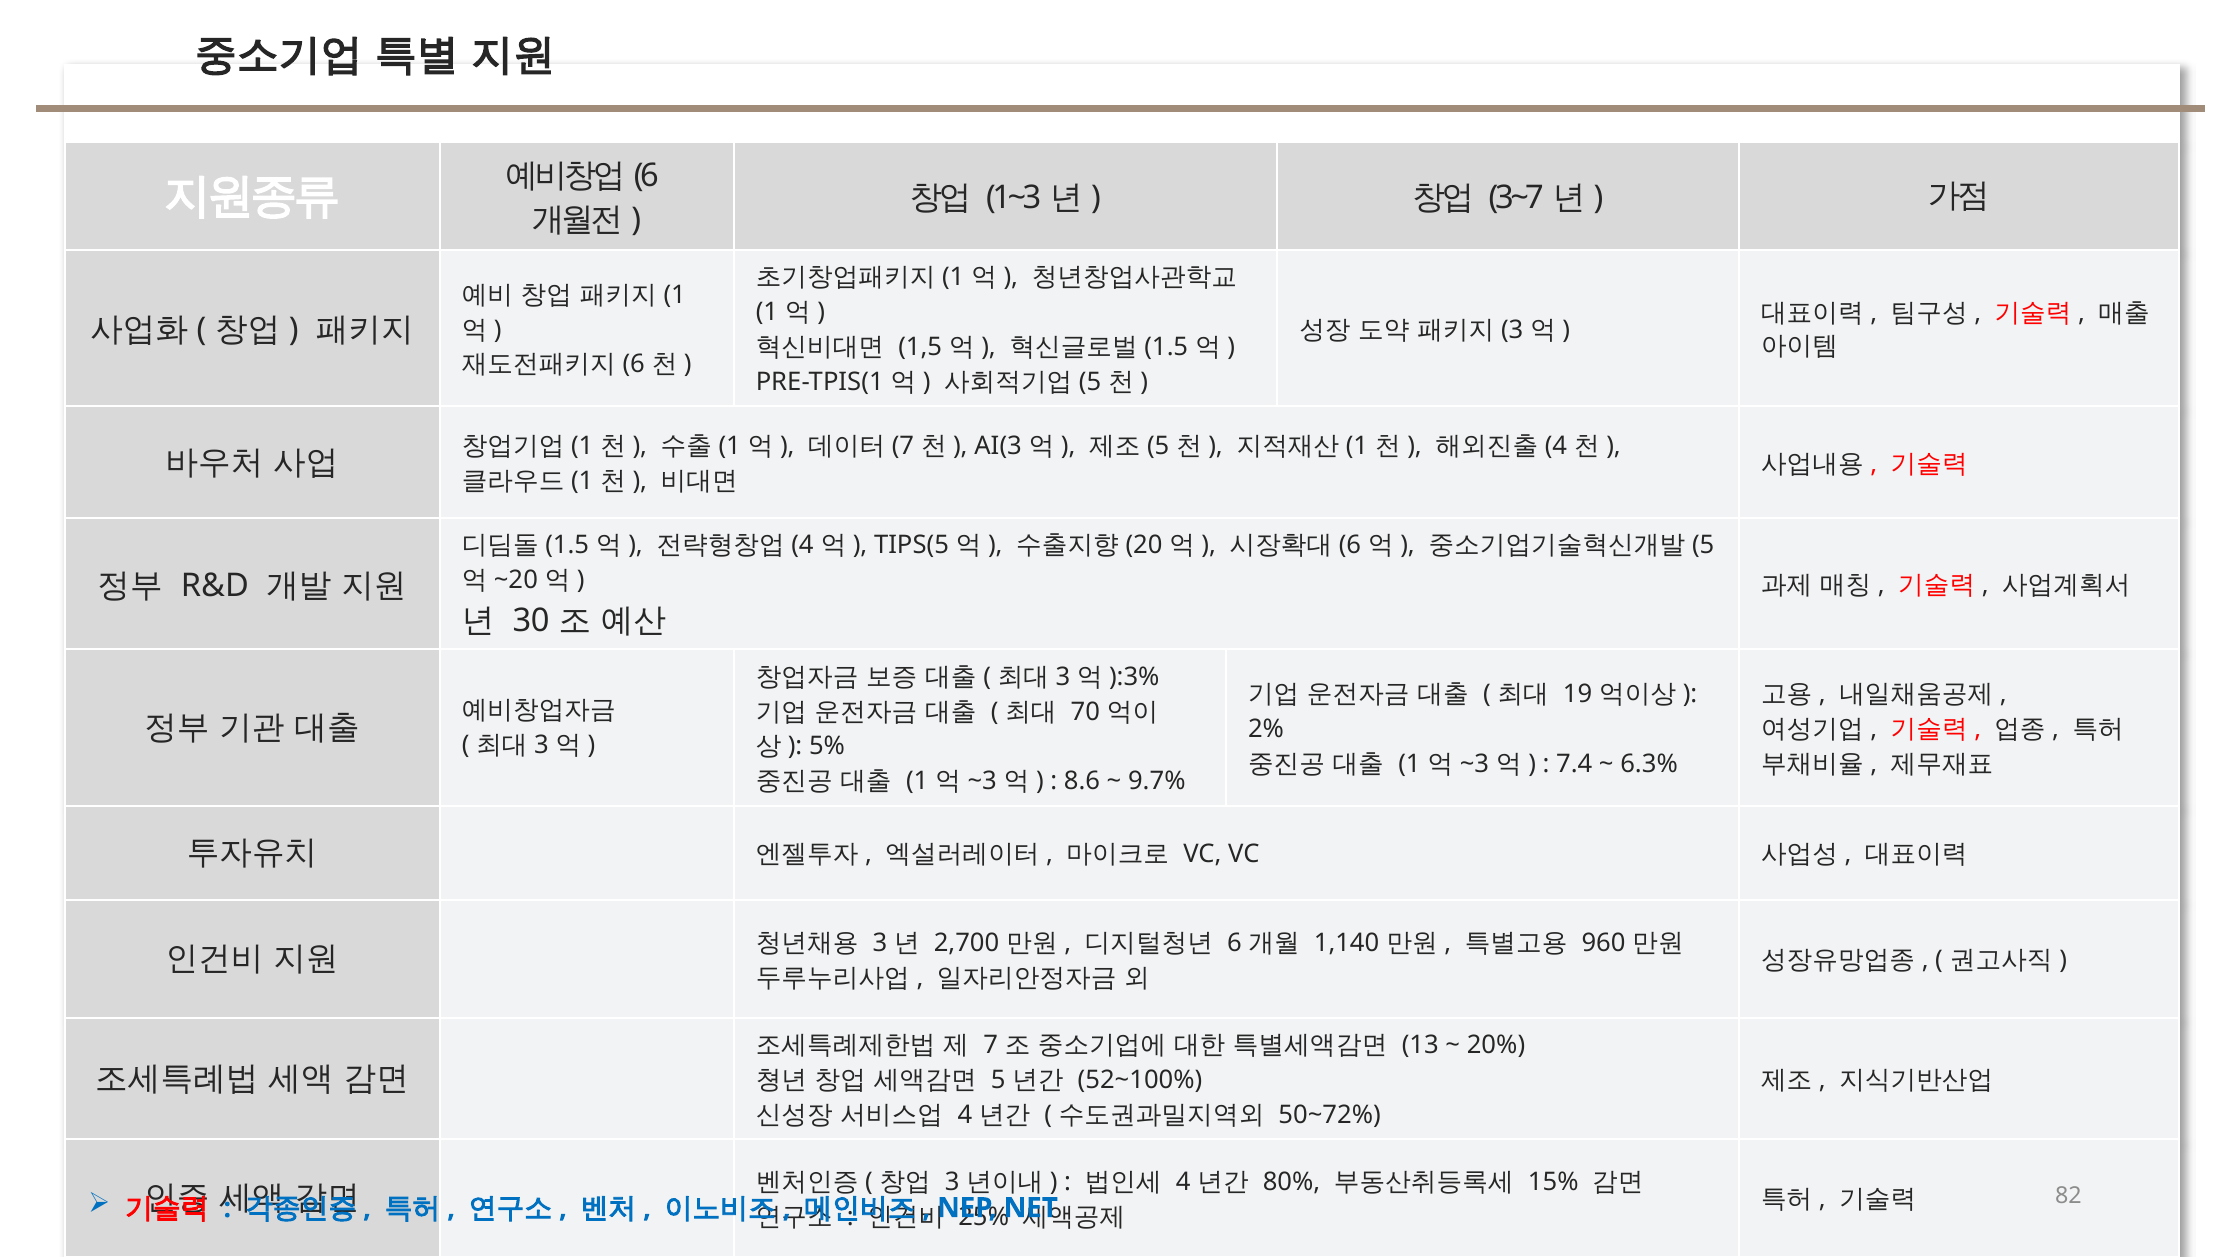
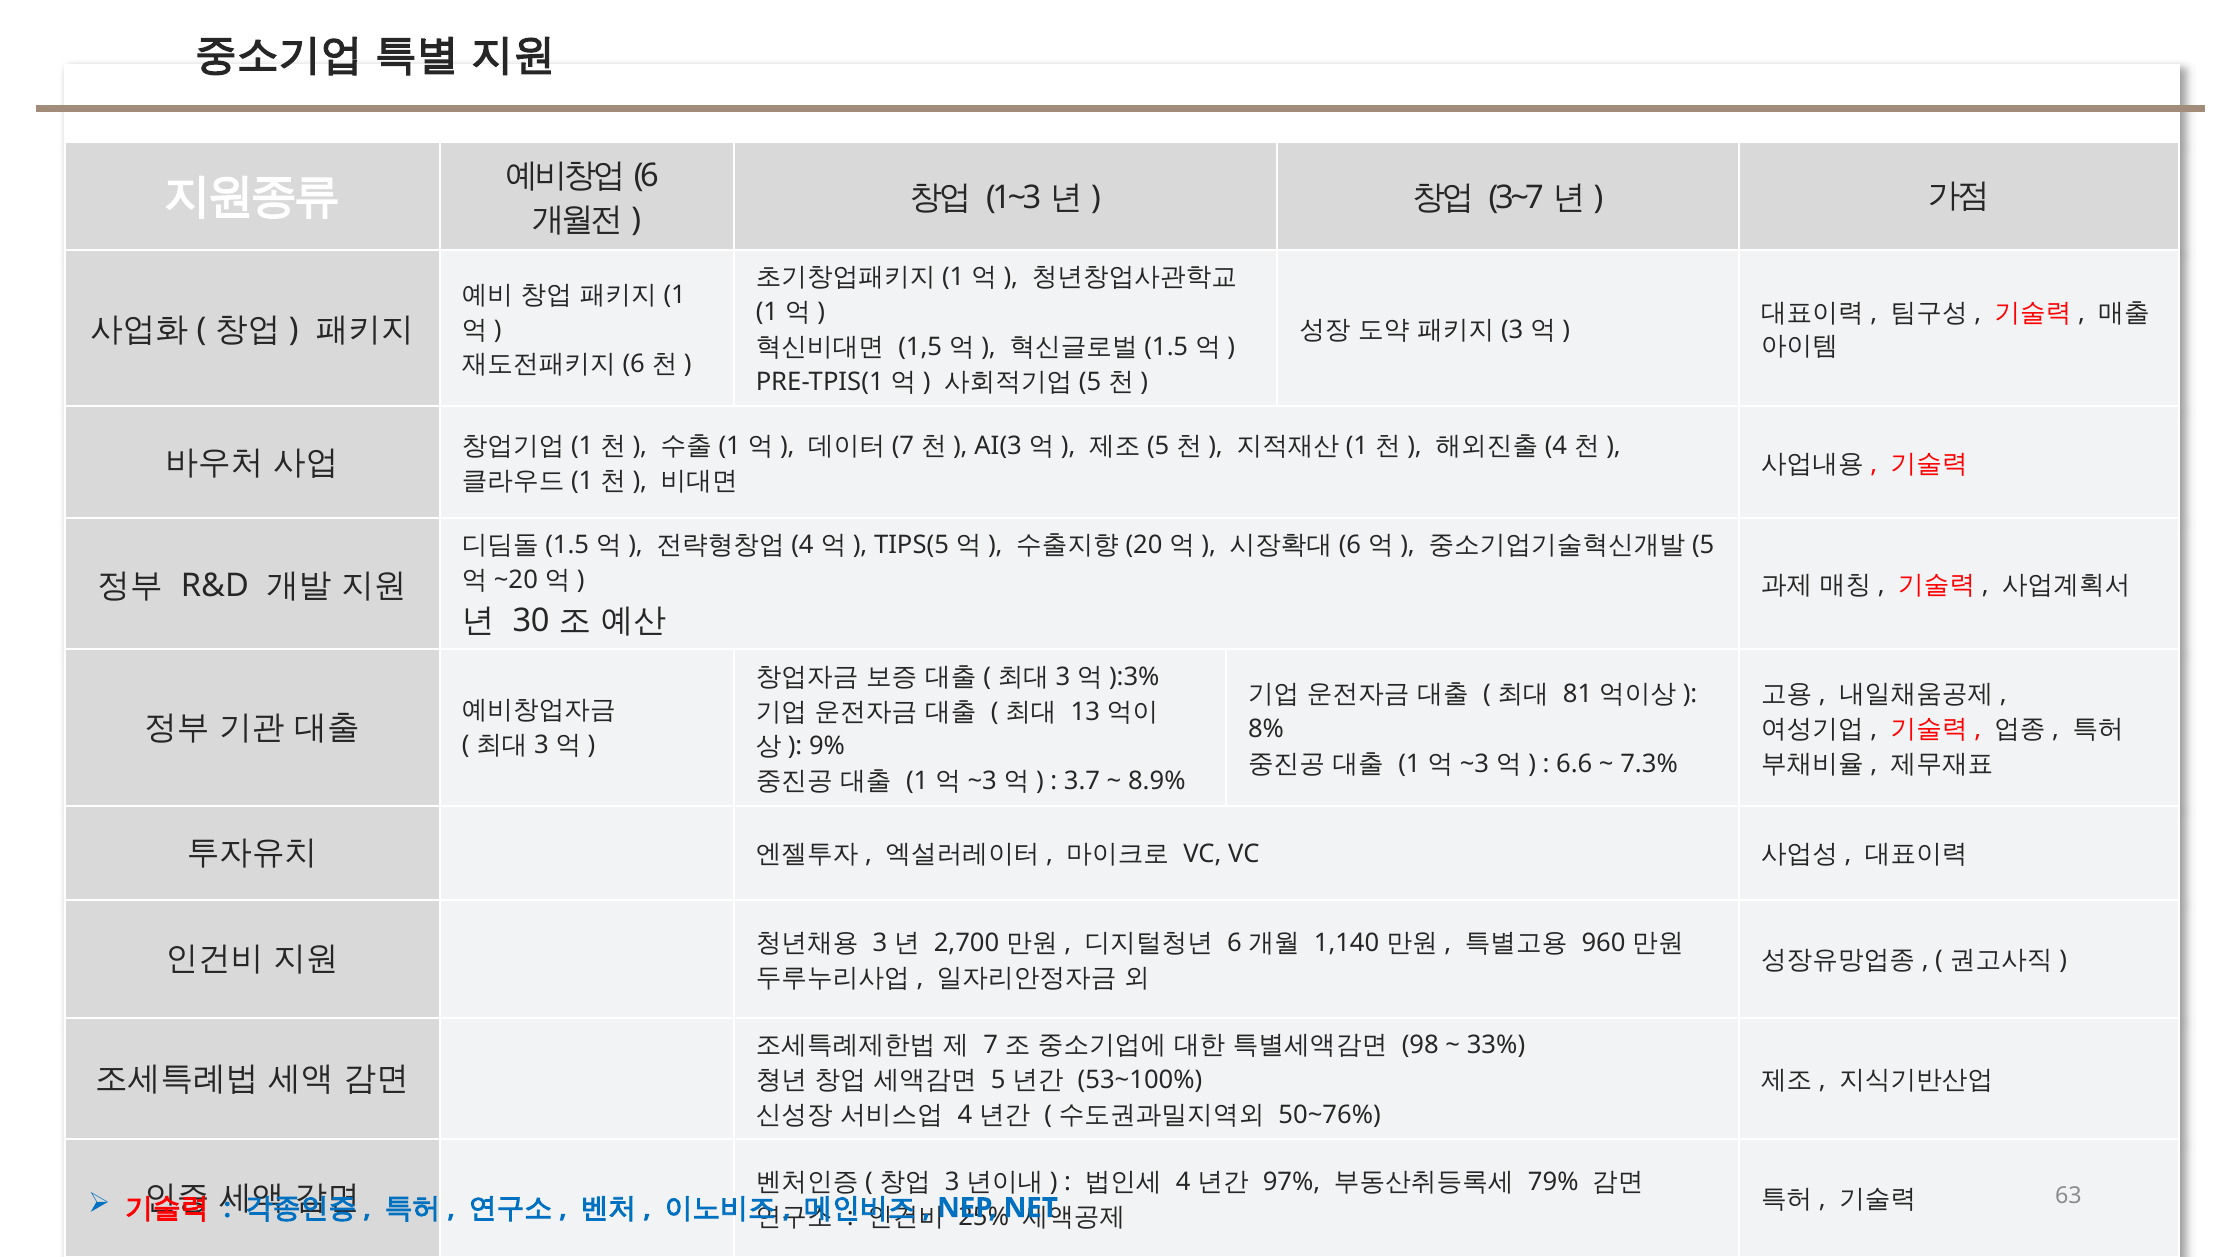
19: 19 -> 81 (1578, 694)
70: 70 -> 13 (1085, 712)
2%: 2% -> 8% (1266, 729)
5%: 5% -> 9% (827, 747)
7.4: 7.4 -> 6.6 (1574, 764)
6.3%: 6.3% -> 7.3% (1649, 764)
8.6: 8.6 -> 3.7 (1082, 781)
9.7%: 9.7% -> 8.9% (1157, 781)
13: 13 -> 98 (1420, 1045)
20%: 20% -> 33% (1496, 1045)
52~100%: 52~100% -> 53~100% (1140, 1080)
50~72%: 50~72% -> 50~76% (1330, 1115)
80%: 80% -> 97% (1291, 1182)
15%: 15% -> 79% (1553, 1182)
82: 82 -> 63 (2068, 1196)
